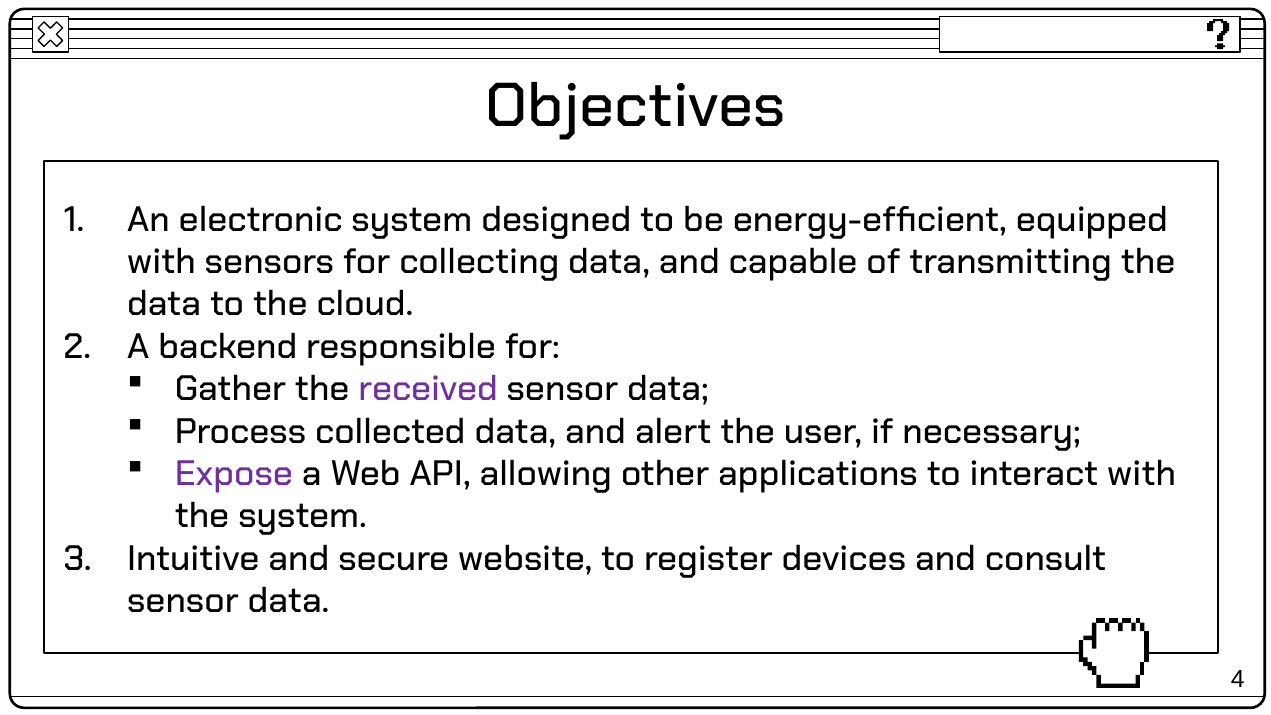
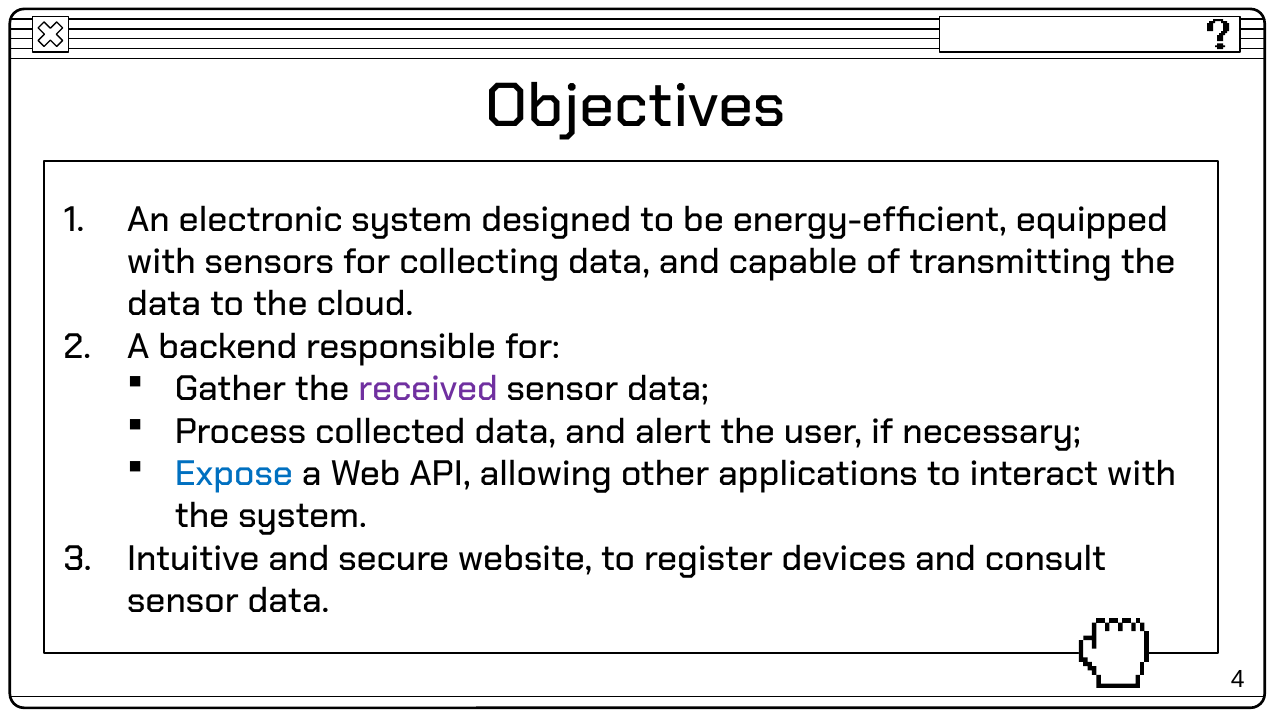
Expose colour: purple -> blue (234, 474)
